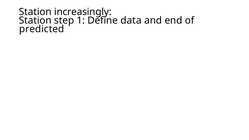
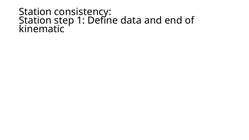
increasingly: increasingly -> consistency (83, 12)
predicted: predicted -> kinematic (42, 29)
